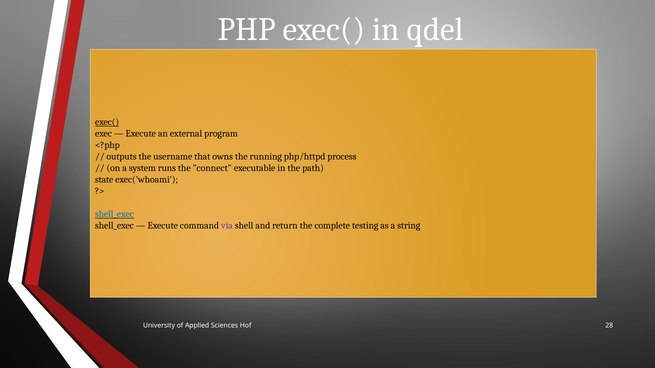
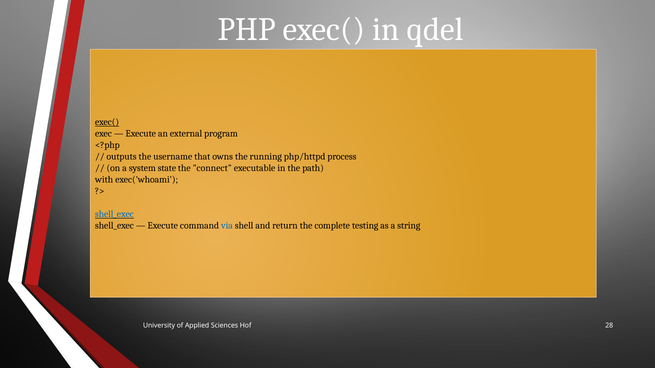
runs: runs -> state (167, 168)
state: state -> with (104, 180)
via colour: purple -> blue (227, 226)
